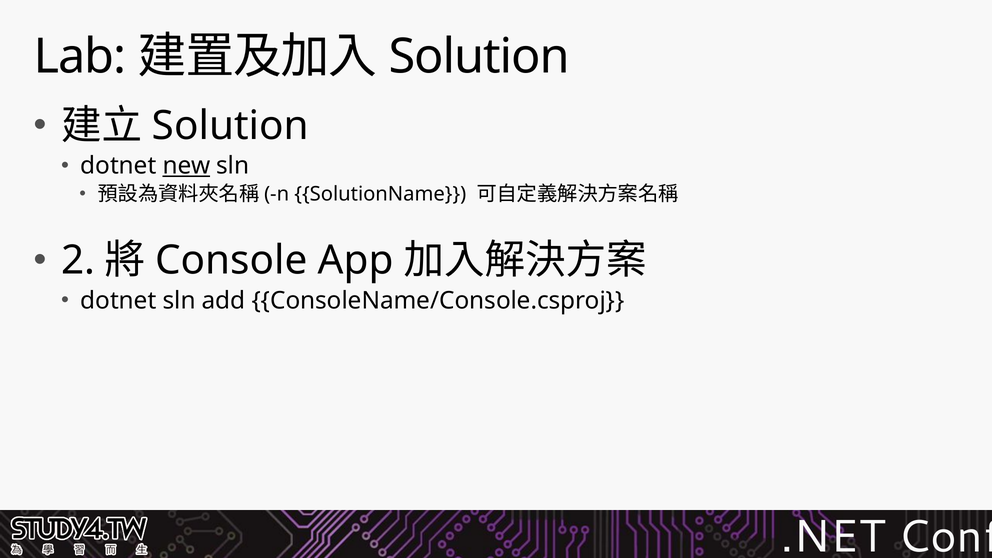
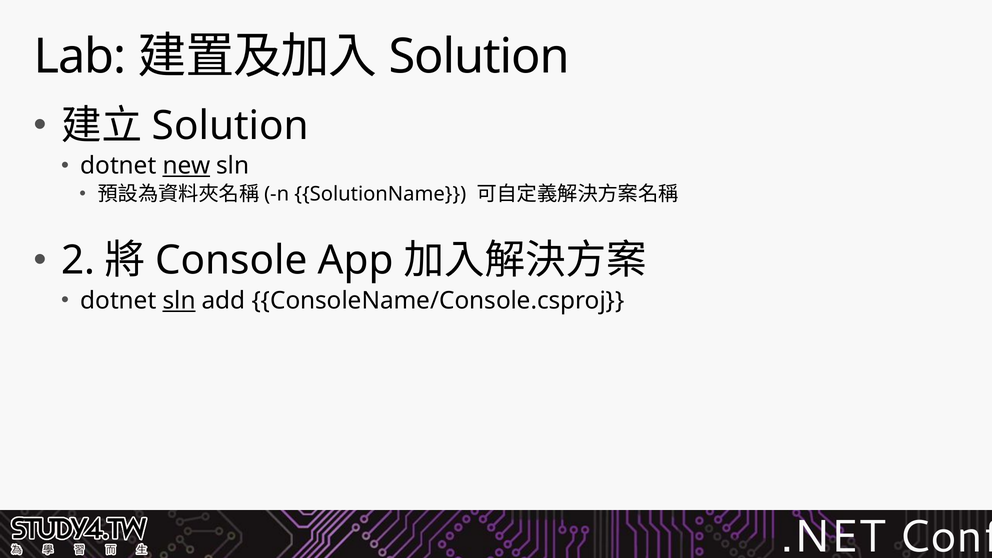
sln underline: none -> present (179, 301)
